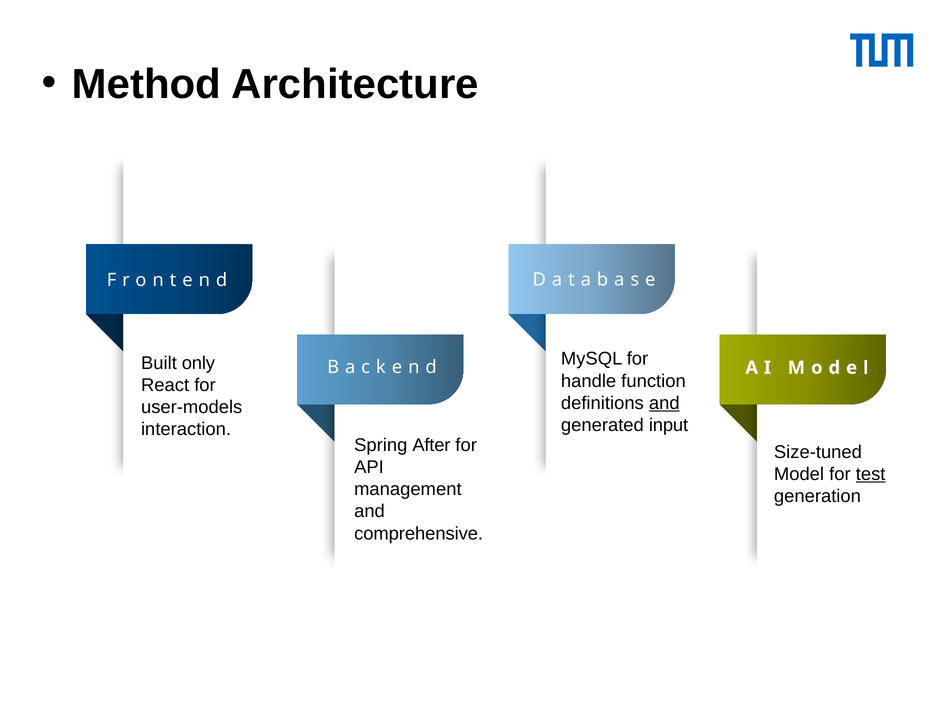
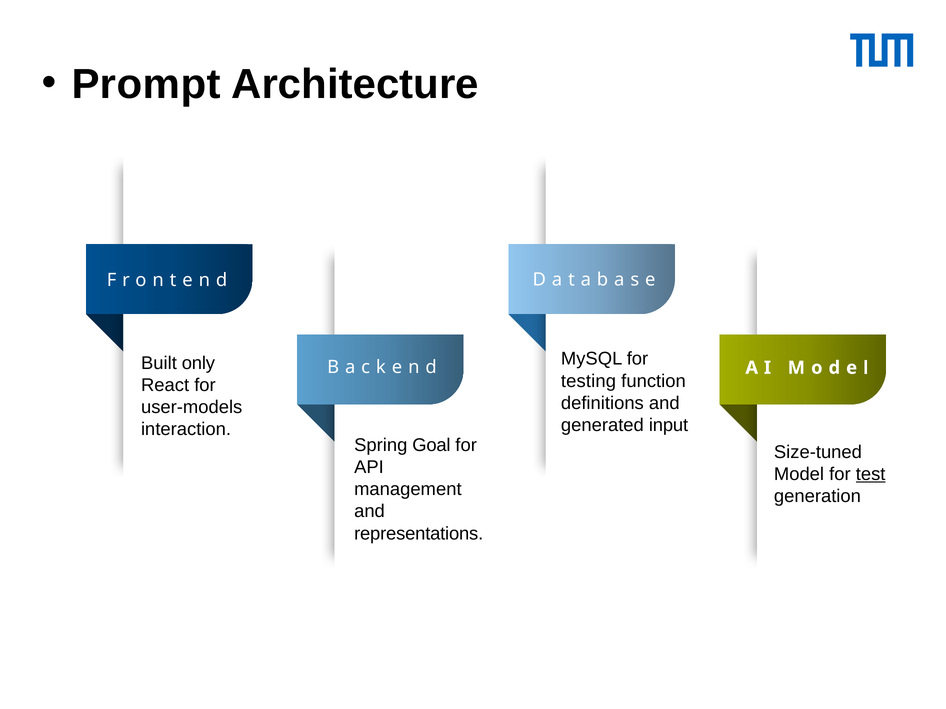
Method: Method -> Prompt (146, 84)
handle: handle -> testing (589, 381)
and underline: present -> none (664, 403)
After: After -> Goal (431, 445)
comprehensive: comprehensive -> representations (419, 534)
